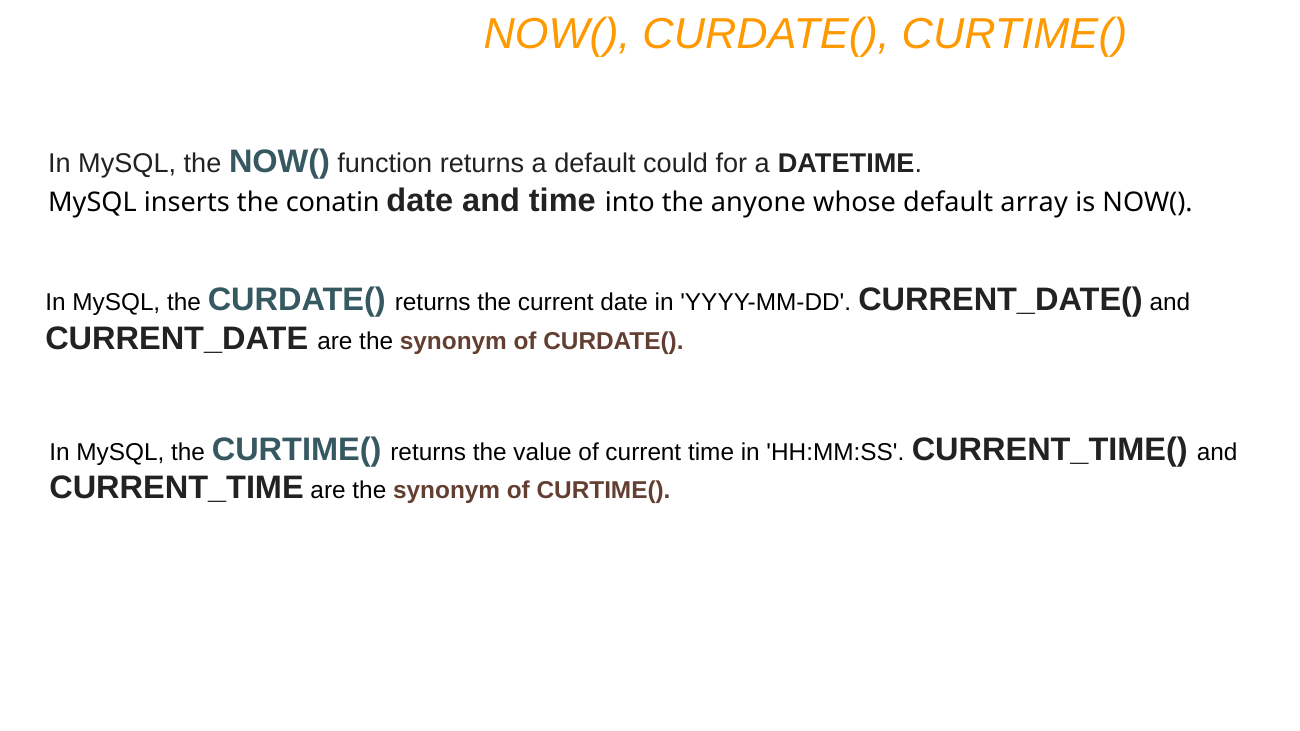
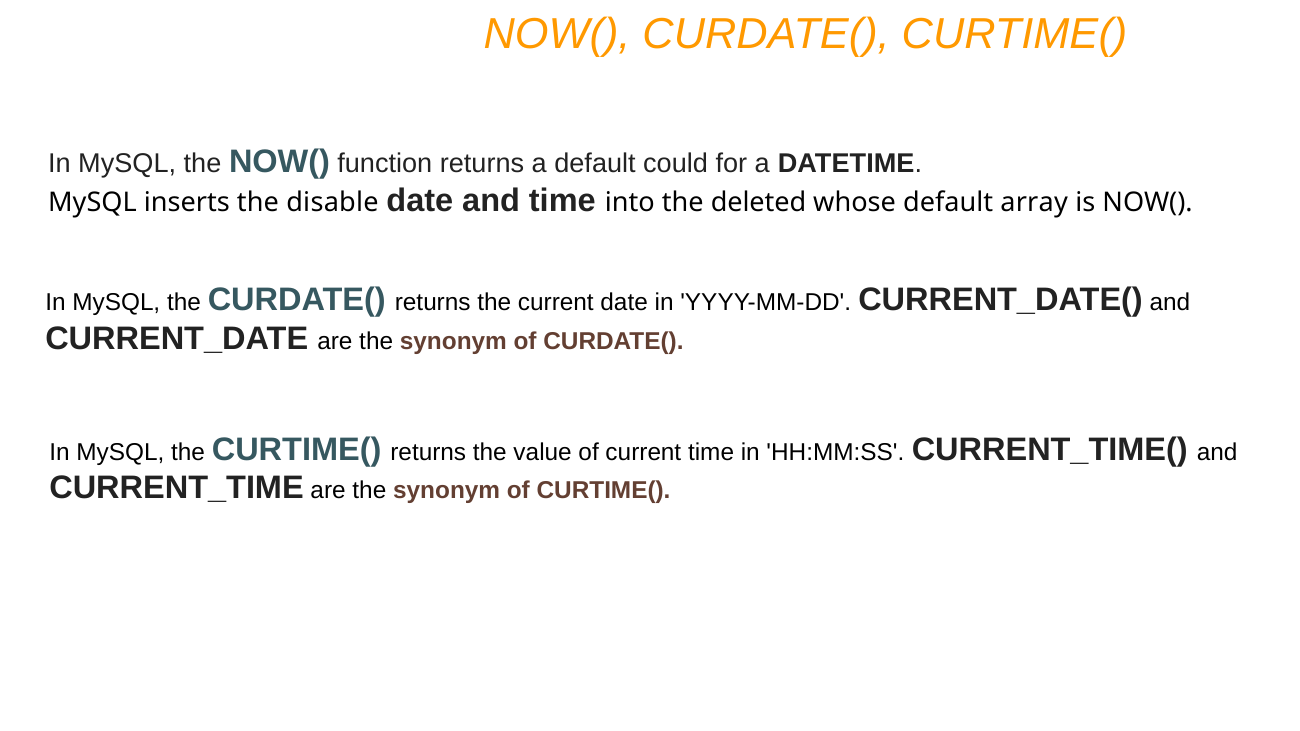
conatin: conatin -> disable (333, 202)
anyone: anyone -> deleted (759, 202)
